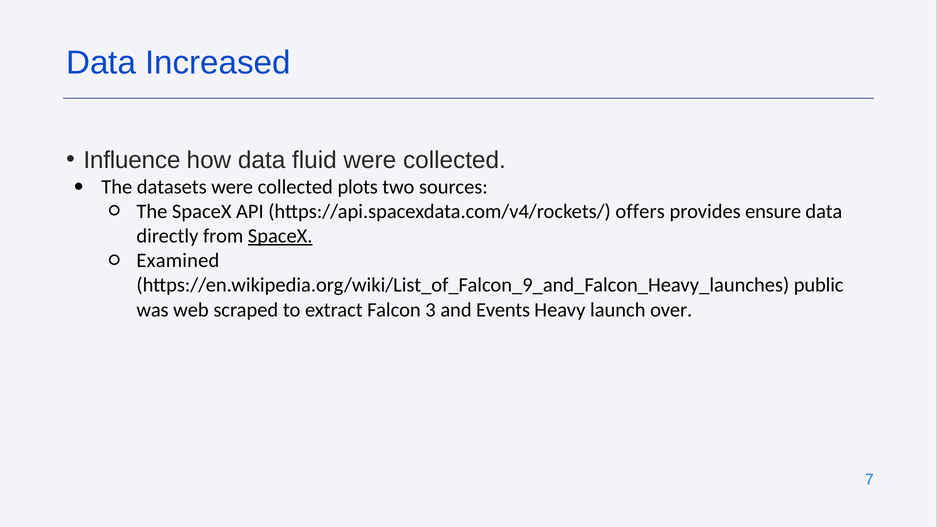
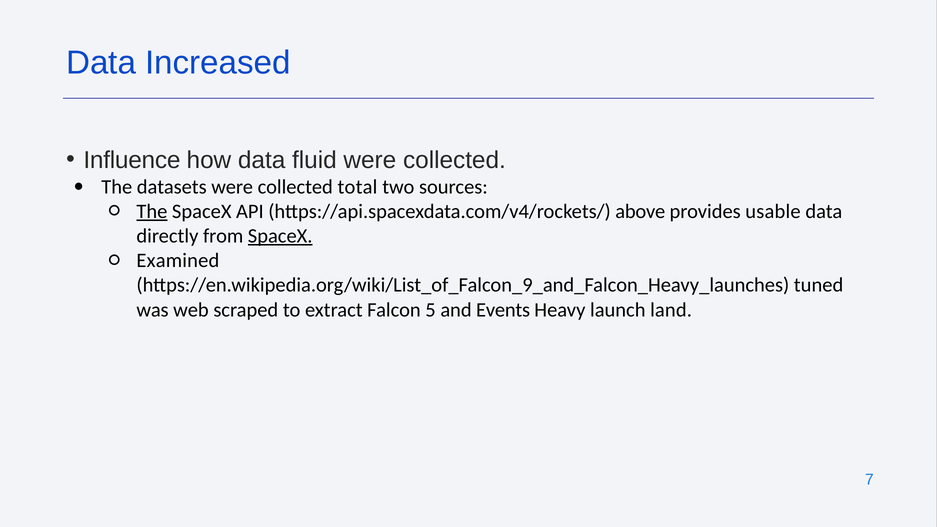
plots: plots -> total (357, 187)
The underline: none -> present (152, 211)
offers: offers -> above (640, 211)
ensure: ensure -> usable (773, 211)
public: public -> tuned (819, 285)
3: 3 -> 5 (431, 310)
over: over -> land (671, 310)
